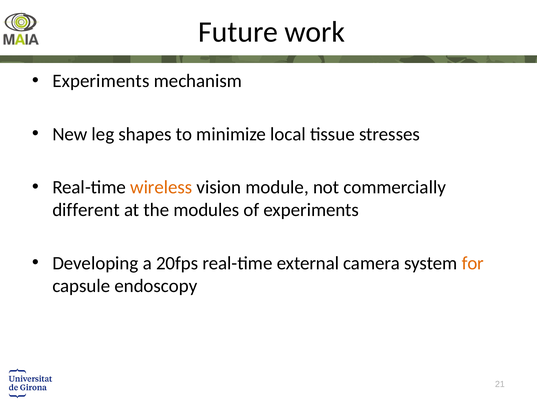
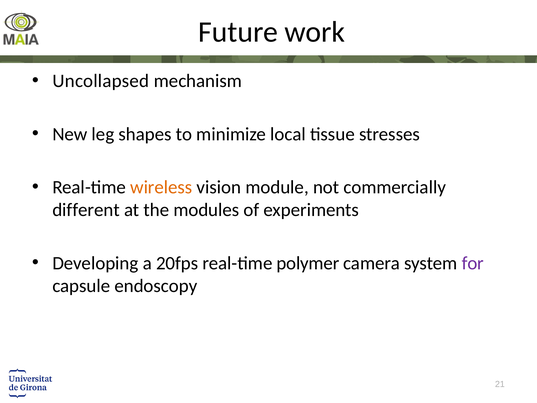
Experiments: Experiments -> Uncollapsed (101, 81)
external: external -> polymer (308, 263)
for colour: orange -> purple (473, 263)
